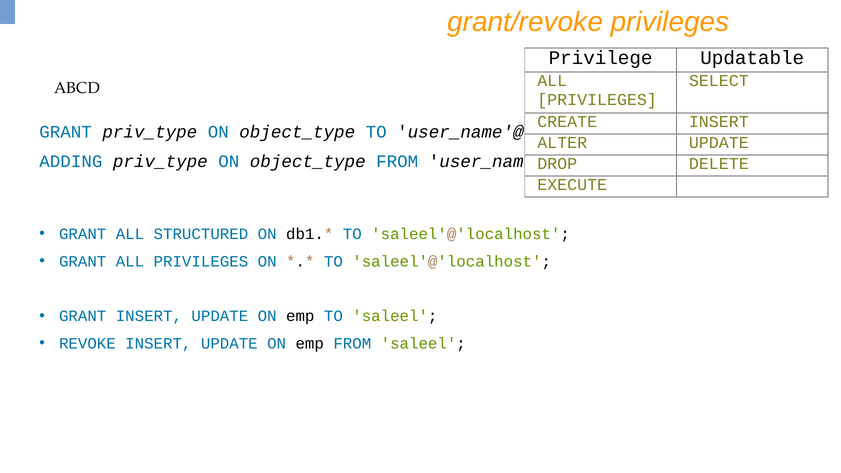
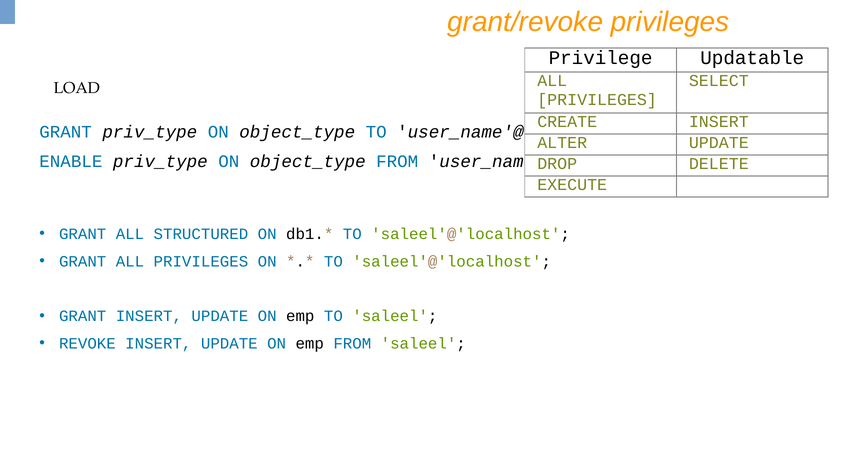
ABCD: ABCD -> LOAD (77, 88)
ADDING: ADDING -> ENABLE (71, 162)
